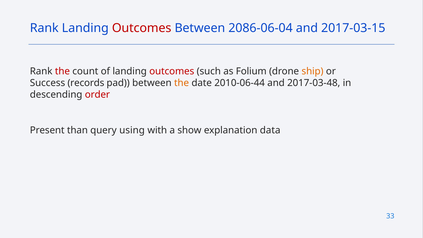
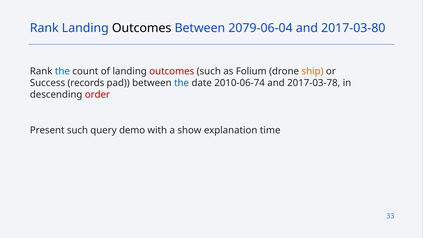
Outcomes colour: red -> black (142, 28)
2086-06-04: 2086-06-04 -> 2079-06-04 (261, 28)
2017-03-15: 2017-03-15 -> 2017-03-80 (353, 28)
the colour: red -> blue (62, 71)
the colour: orange -> blue (182, 83)
2010-06-44: 2010-06-44 -> 2010-06-74 (240, 83)
2017-03-48: 2017-03-48 -> 2017-03-78 (314, 83)
Present than: than -> such (77, 130)
using: using -> demo (132, 130)
data: data -> time (270, 130)
